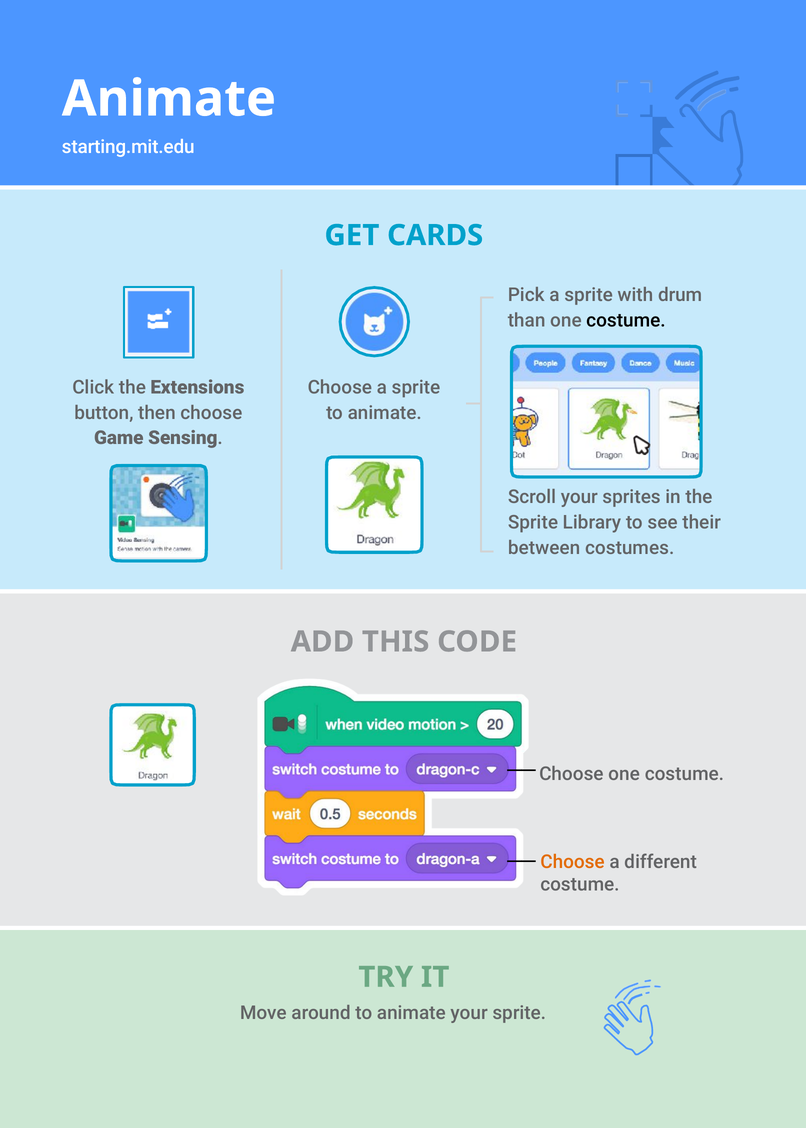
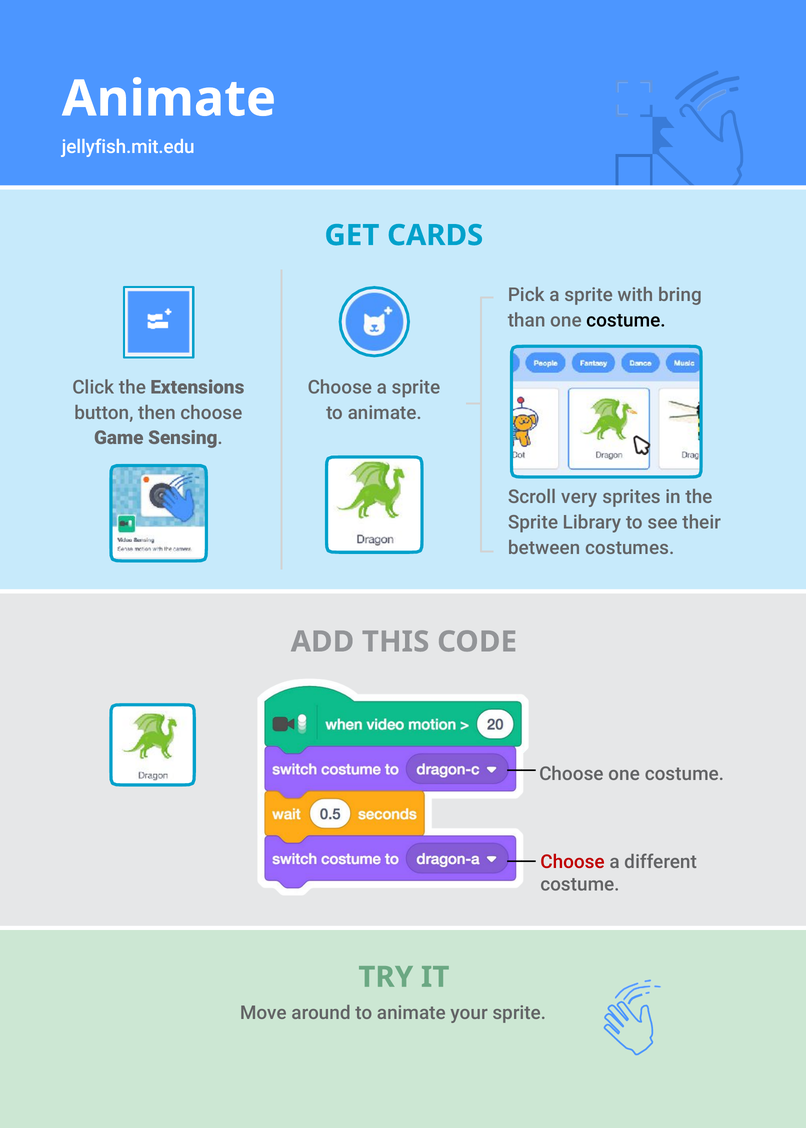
starting.mit.edu: starting.mit.edu -> jellyfish.mit.edu (128, 147)
drum: drum -> bring (680, 295)
Scroll your: your -> very (579, 497)
Choose colour: orange -> red (573, 862)
